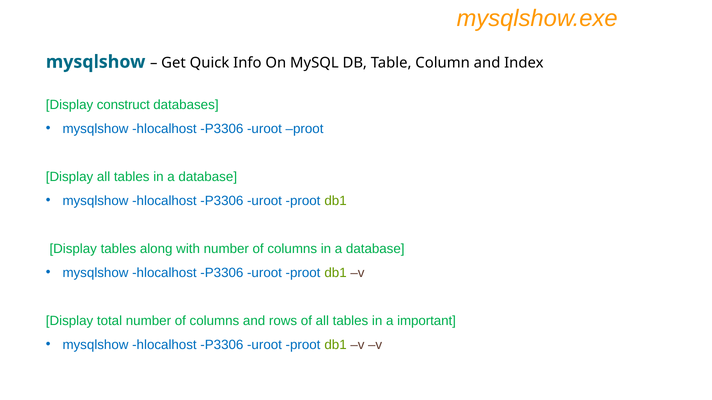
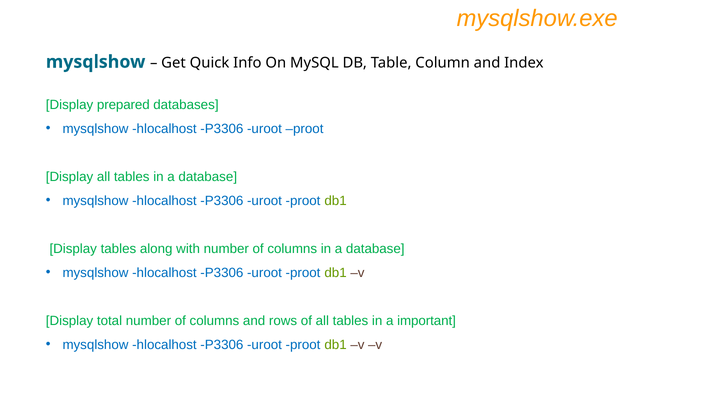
construct: construct -> prepared (123, 105)
